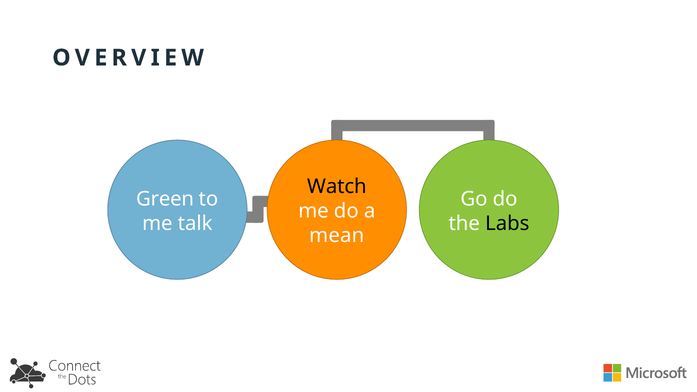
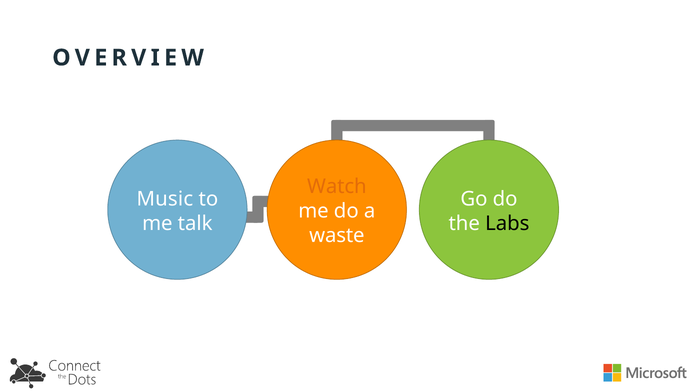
Watch colour: black -> orange (337, 187)
Green: Green -> Music (165, 199)
mean: mean -> waste (337, 236)
